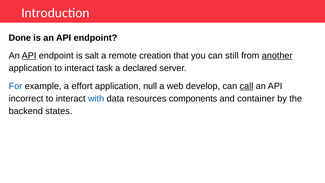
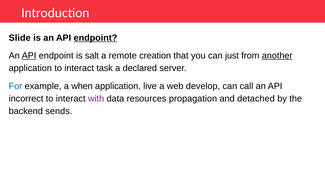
Done: Done -> Slide (20, 38)
endpoint underline: none -> present (95, 38)
still: still -> just (232, 56)
effort: effort -> when (82, 86)
null: null -> live (150, 86)
call underline: present -> none (246, 86)
with colour: blue -> purple (96, 98)
components: components -> propagation (193, 98)
container: container -> detached (256, 98)
states: states -> sends (59, 111)
